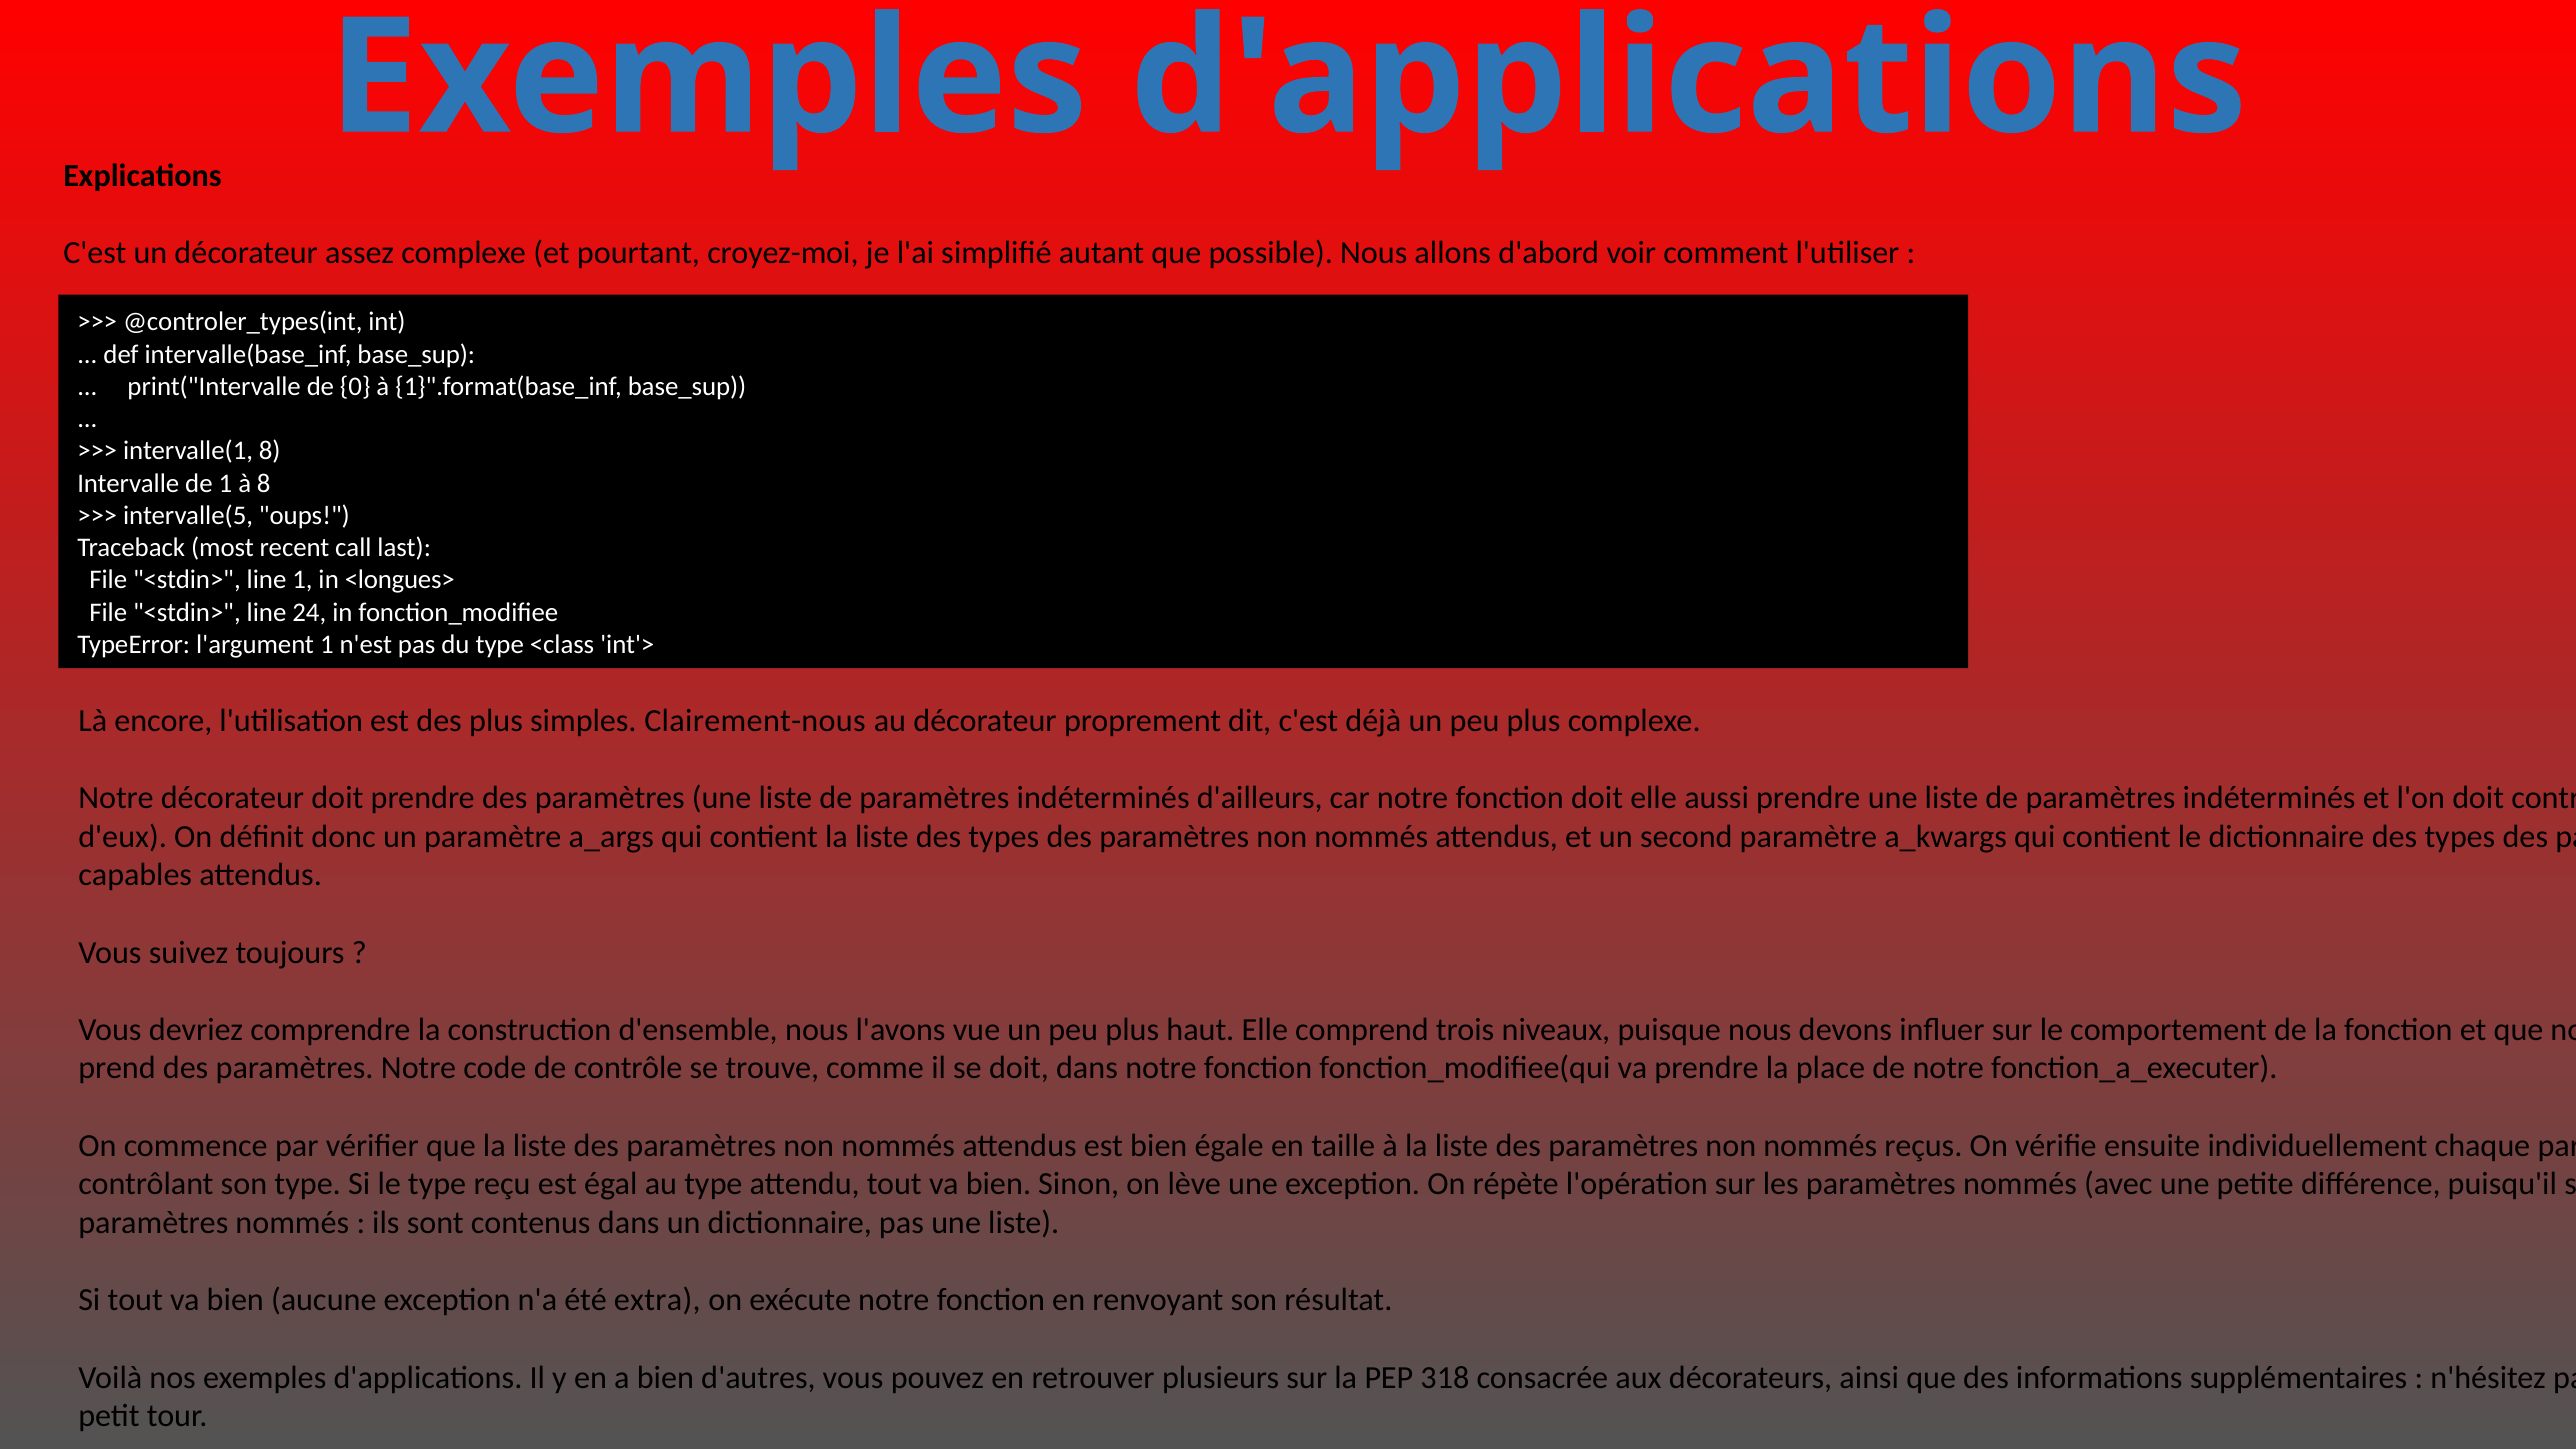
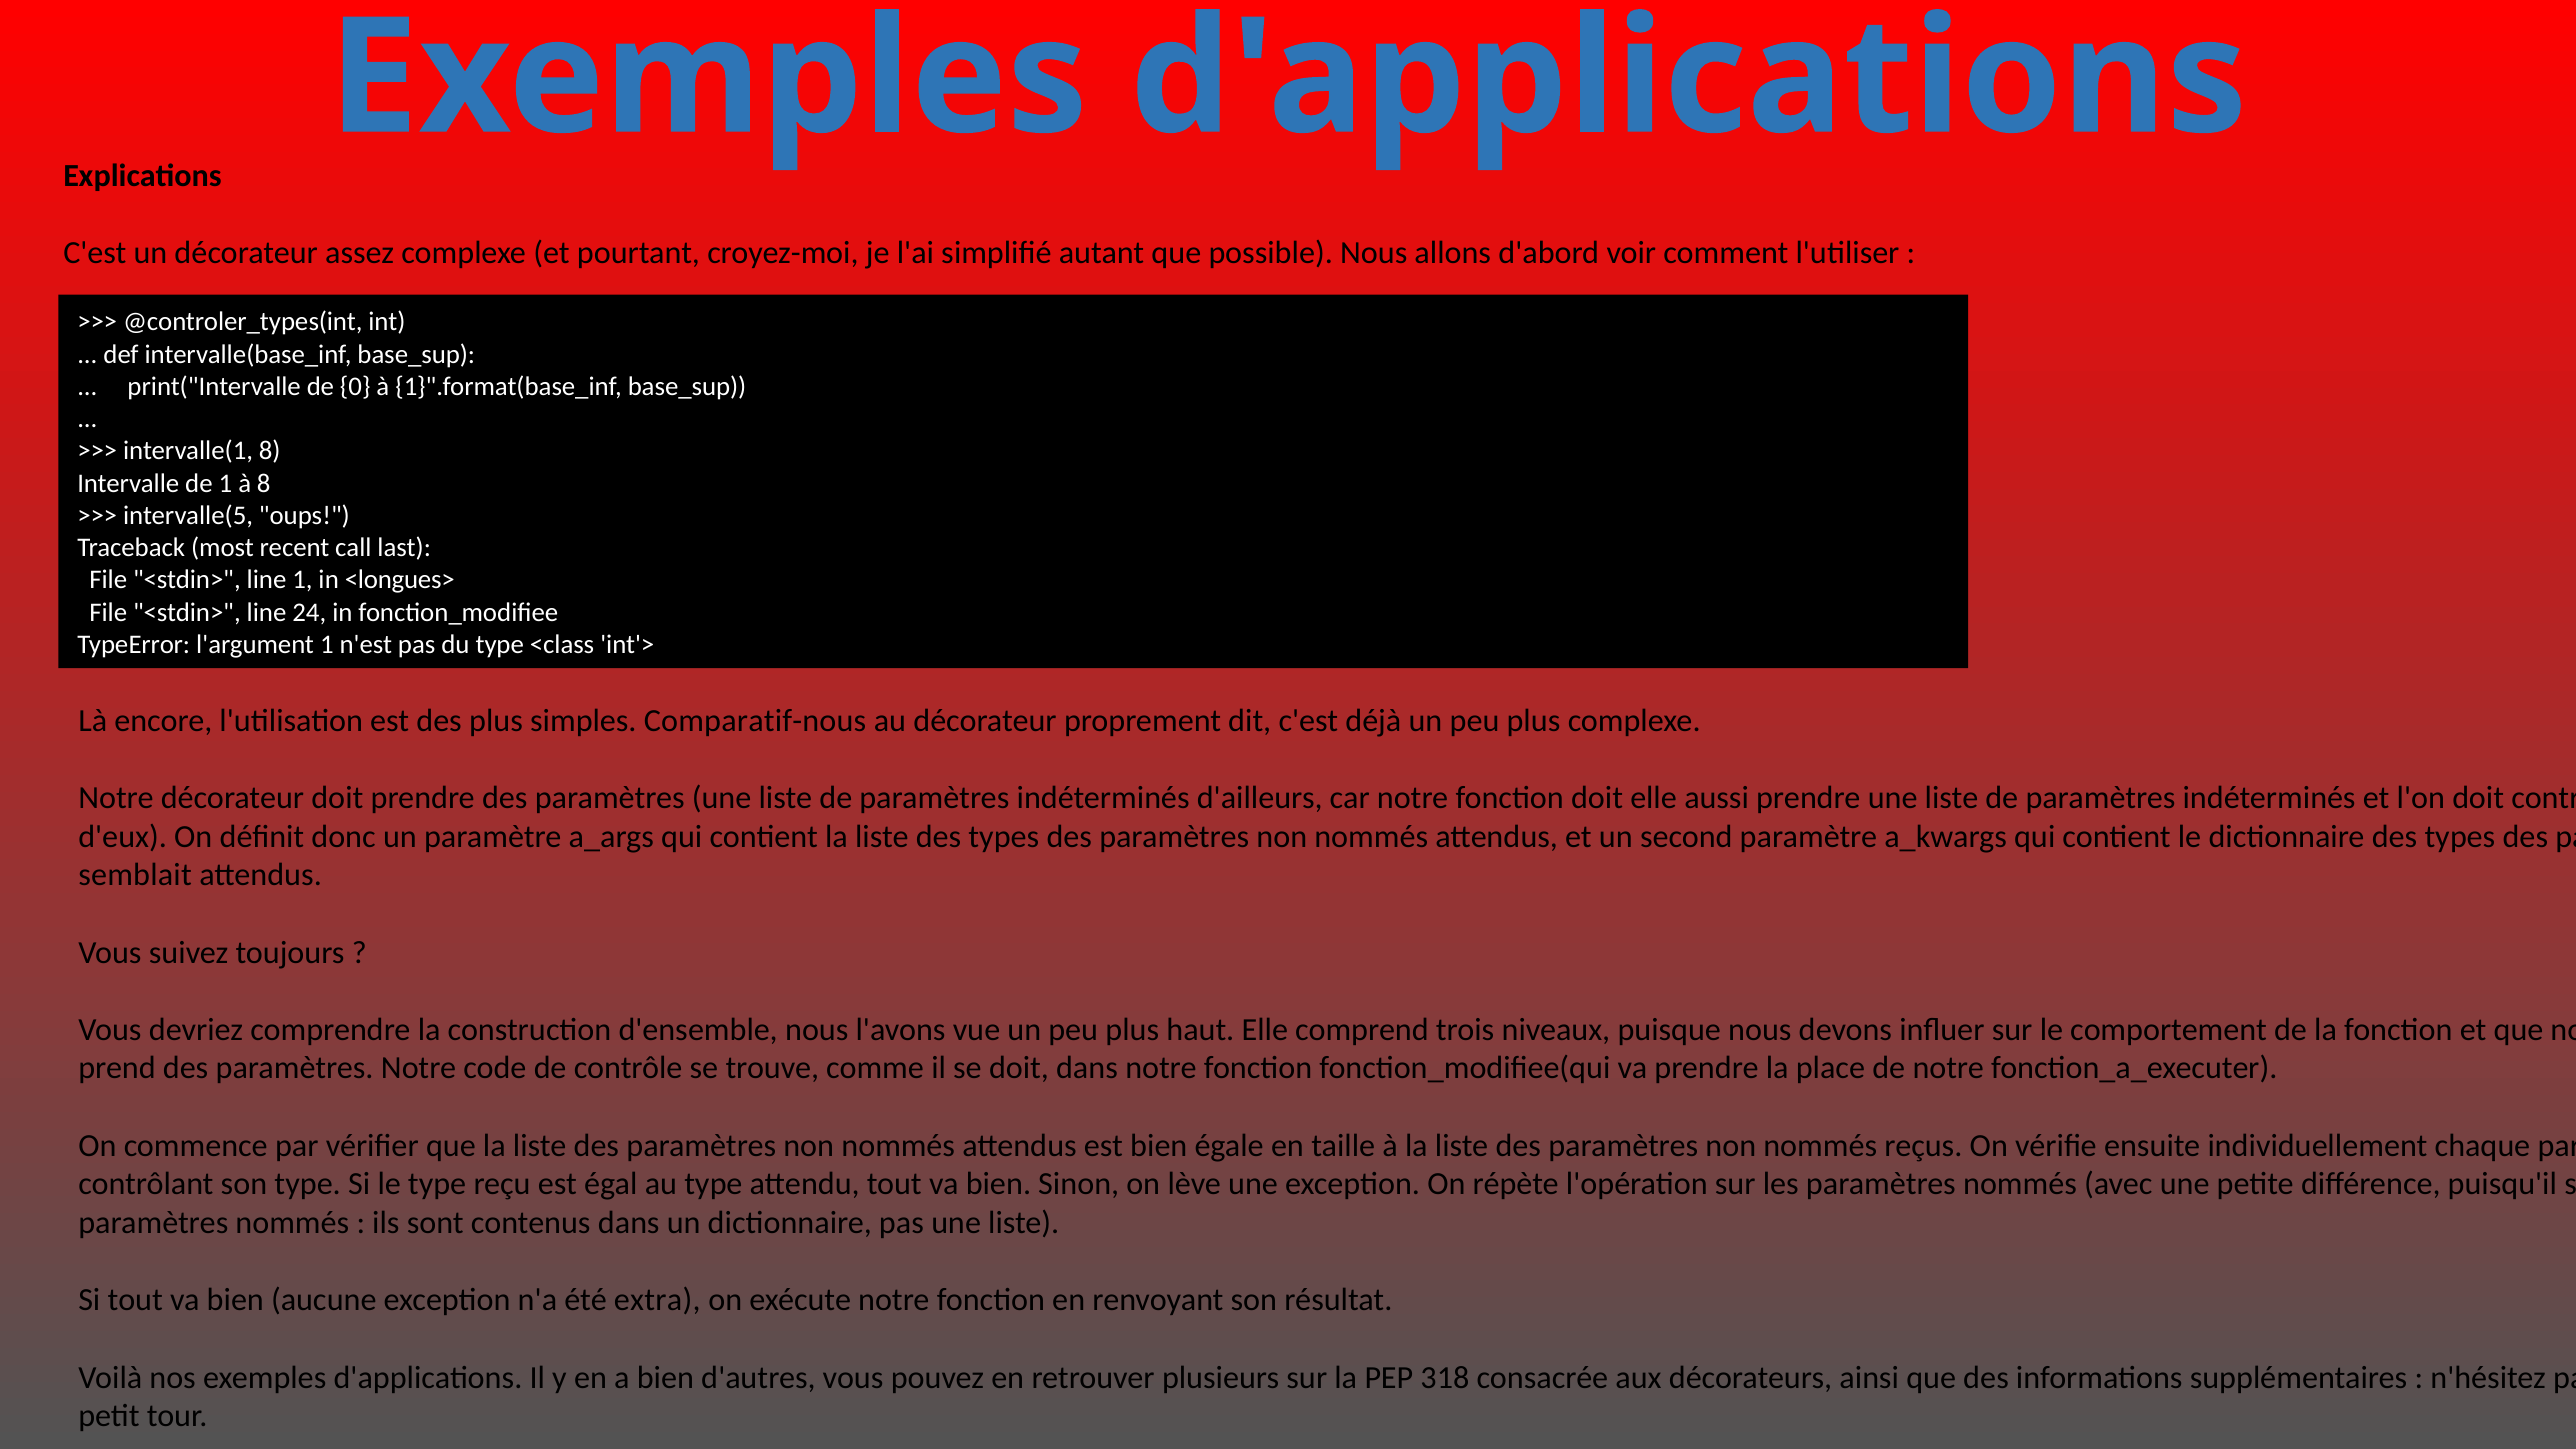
Clairement-nous: Clairement-nous -> Comparatif-nous (755, 721)
capables: capables -> semblait (135, 875)
